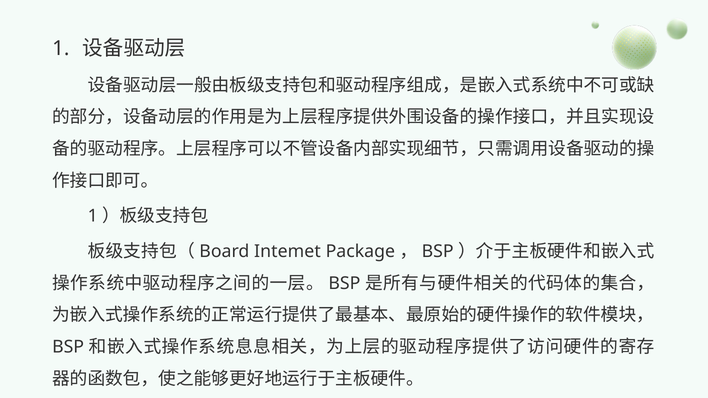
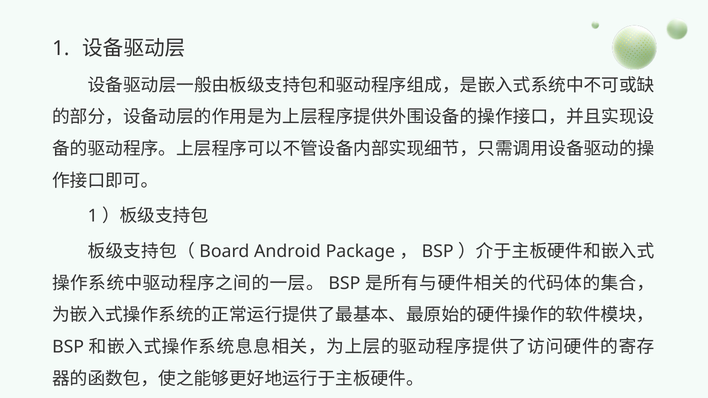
Intemet: Intemet -> Android (287, 252)
